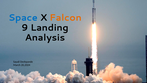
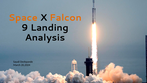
Space colour: blue -> orange (23, 18)
